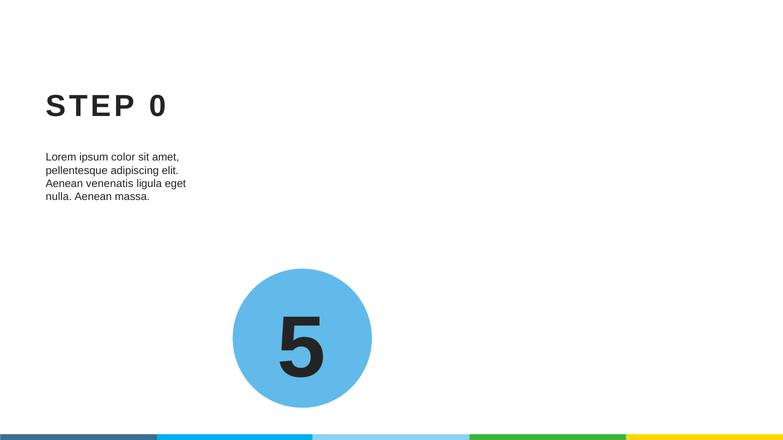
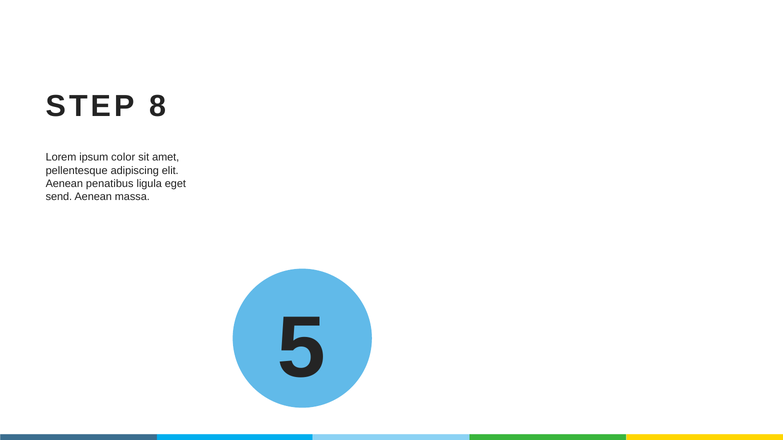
0: 0 -> 8 (158, 106)
venenatis: venenatis -> penatibus (110, 184)
nulla: nulla -> send (59, 197)
